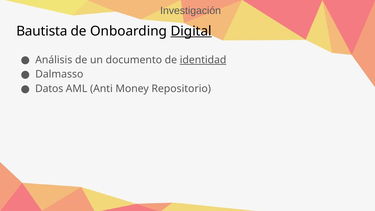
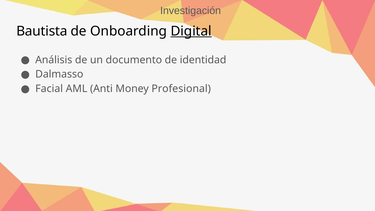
identidad underline: present -> none (203, 60)
Datos: Datos -> Facial (49, 89)
Repositorio: Repositorio -> Profesional (181, 89)
